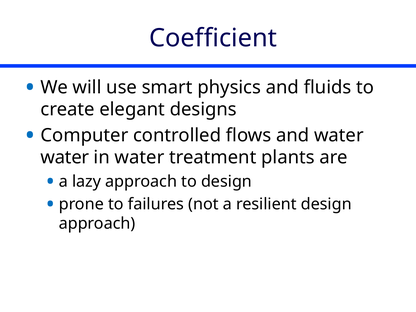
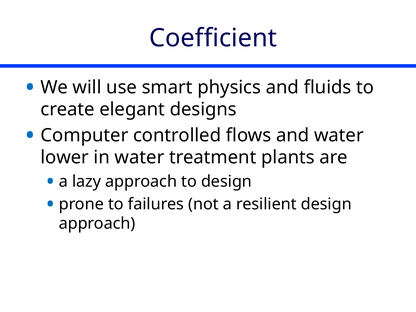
water: water -> lower (65, 158)
